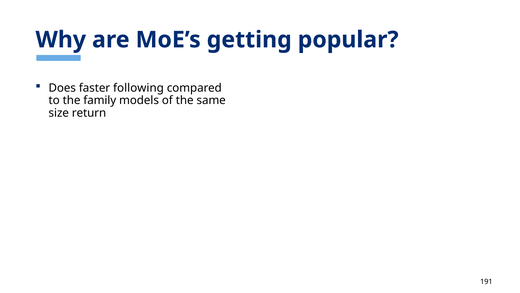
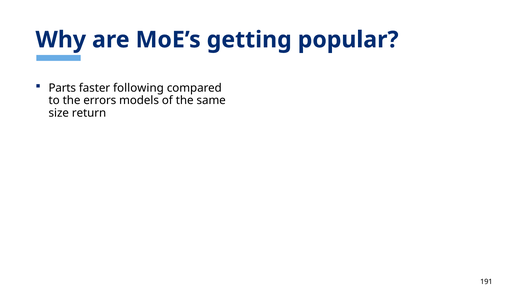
Does: Does -> Parts (62, 88)
family: family -> errors (100, 100)
